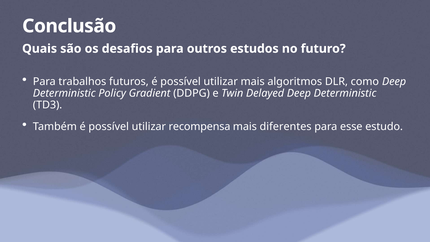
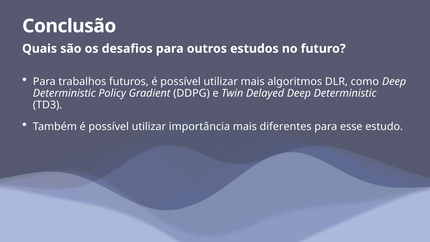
recompensa: recompensa -> importância (199, 126)
